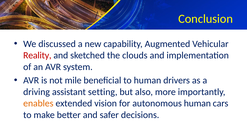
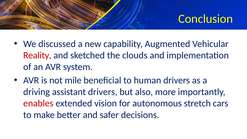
assistant setting: setting -> drivers (103, 92)
enables colour: orange -> red (38, 103)
autonomous human: human -> stretch (197, 103)
